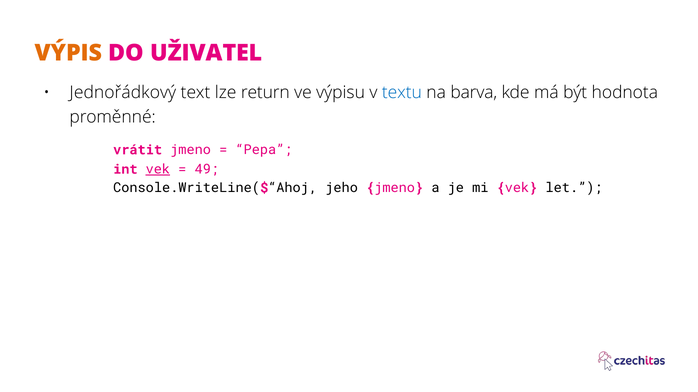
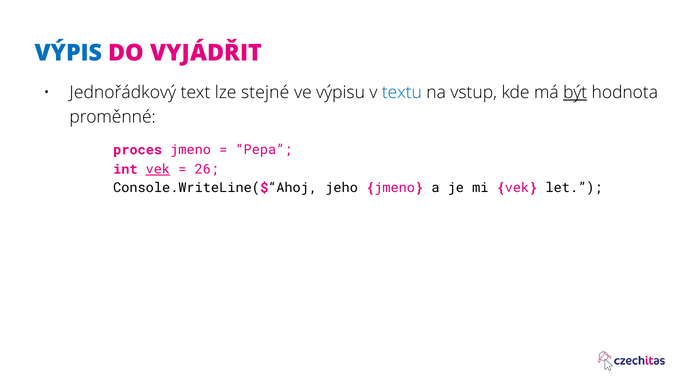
VÝPIS colour: orange -> blue (68, 53)
UŽIVATEL: UŽIVATEL -> VYJÁDŘIT (206, 53)
return: return -> stejné (265, 93)
barva: barva -> vstup (474, 93)
být underline: none -> present (575, 93)
vrátit: vrátit -> proces (138, 150)
49: 49 -> 26 (207, 170)
